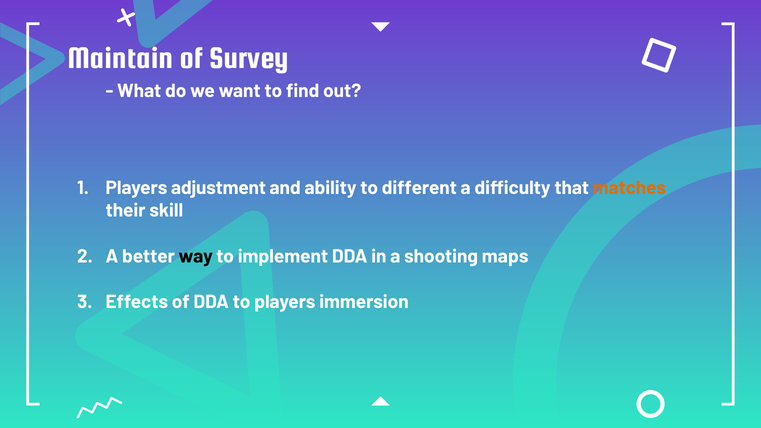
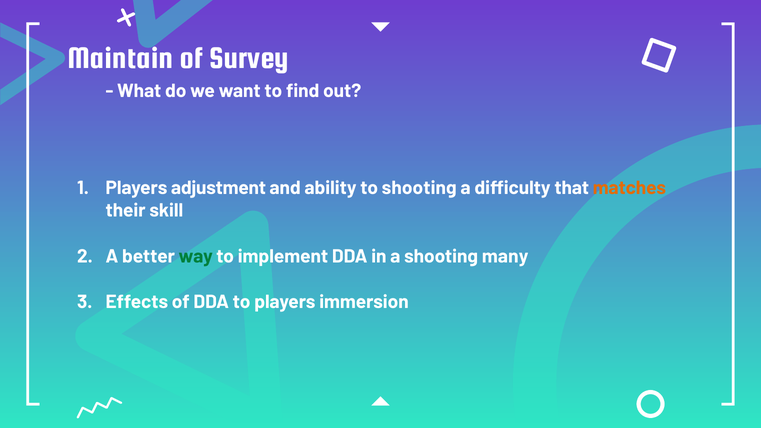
to different: different -> shooting (419, 188)
way colour: black -> green (196, 256)
maps: maps -> many (505, 256)
